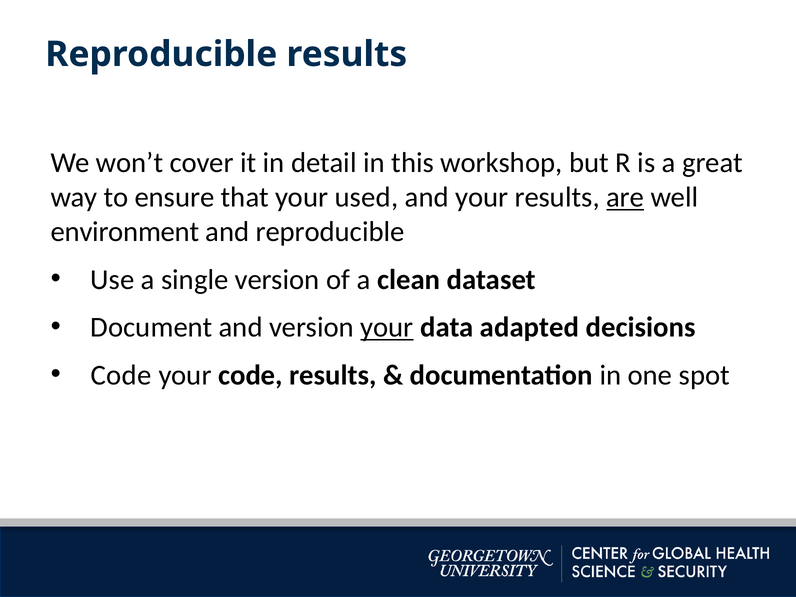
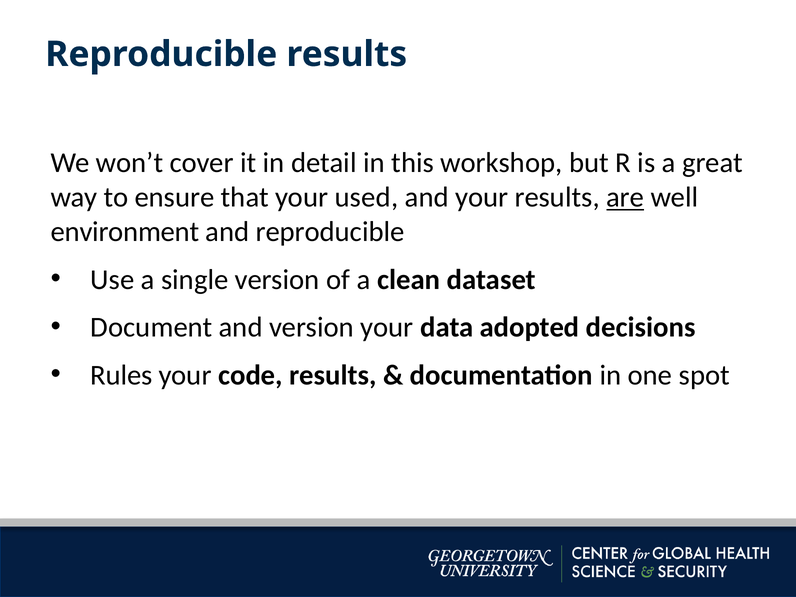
your underline: present -> none (387, 327)
adapted: adapted -> adopted (530, 327)
Code: Code -> Rules (121, 375)
